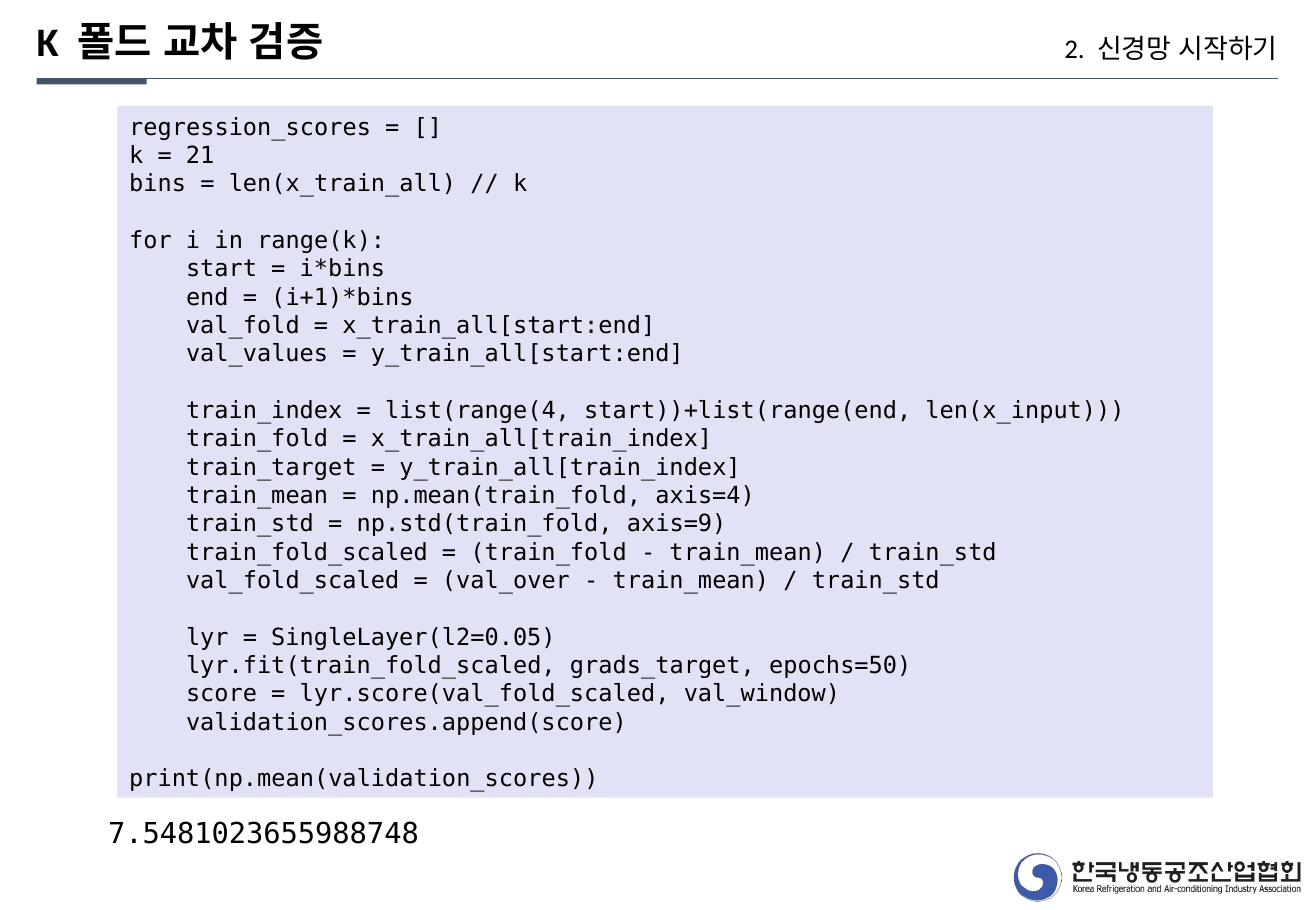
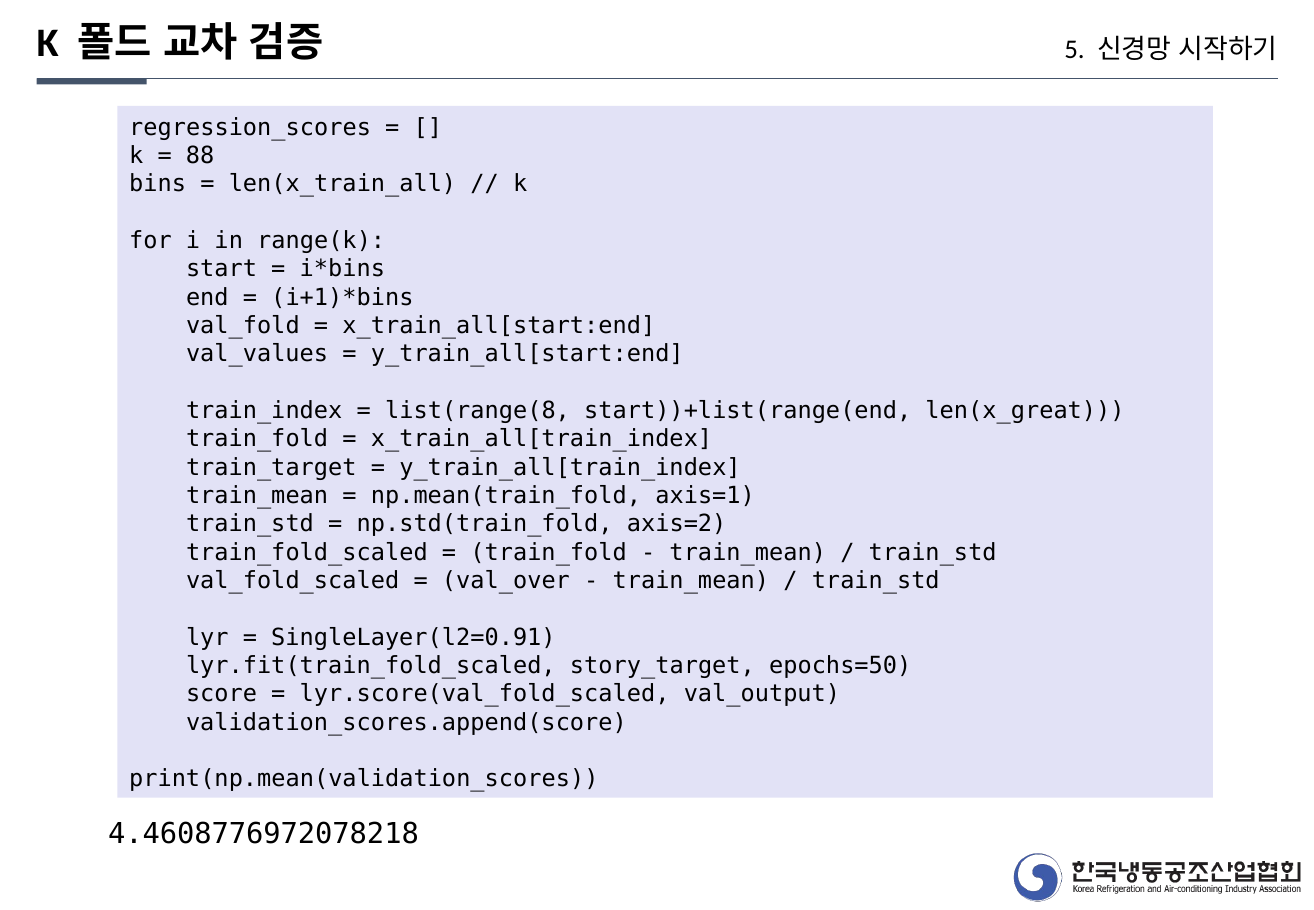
2: 2 -> 5 (1074, 50)
21: 21 -> 88 (200, 156)
list(range(4: list(range(4 -> list(range(8 (478, 411)
len(x_input: len(x_input -> len(x_great (1025, 411)
axis=4: axis=4 -> axis=1 (705, 496)
axis=9: axis=9 -> axis=2 (677, 524)
SingleLayer(l2=0.05: SingleLayer(l2=0.05 -> SingleLayer(l2=0.91 (413, 637)
grads_target: grads_target -> story_target (662, 666)
val_window: val_window -> val_output (762, 694)
7.5481023655988748: 7.5481023655988748 -> 4.4608776972078218 (263, 834)
